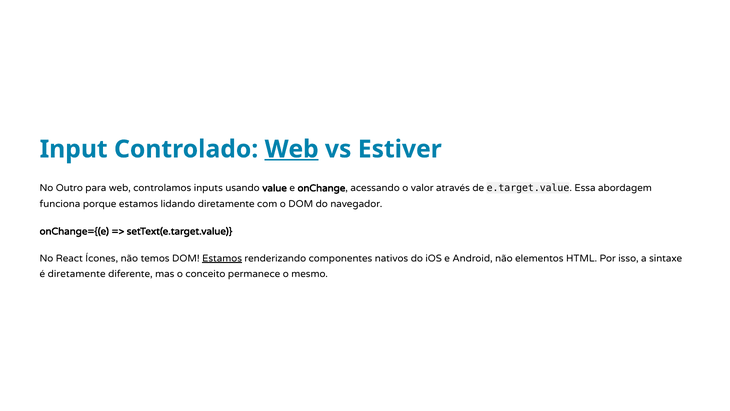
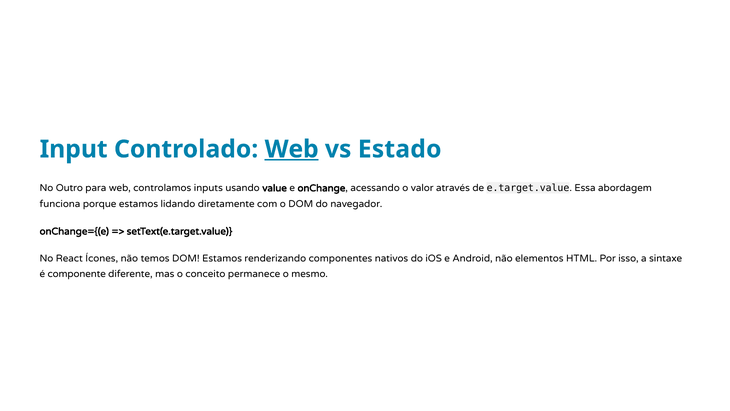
Estiver: Estiver -> Estado (400, 149)
Estamos underline: present -> none (222, 258)
é diretamente: diretamente -> componente (77, 274)
